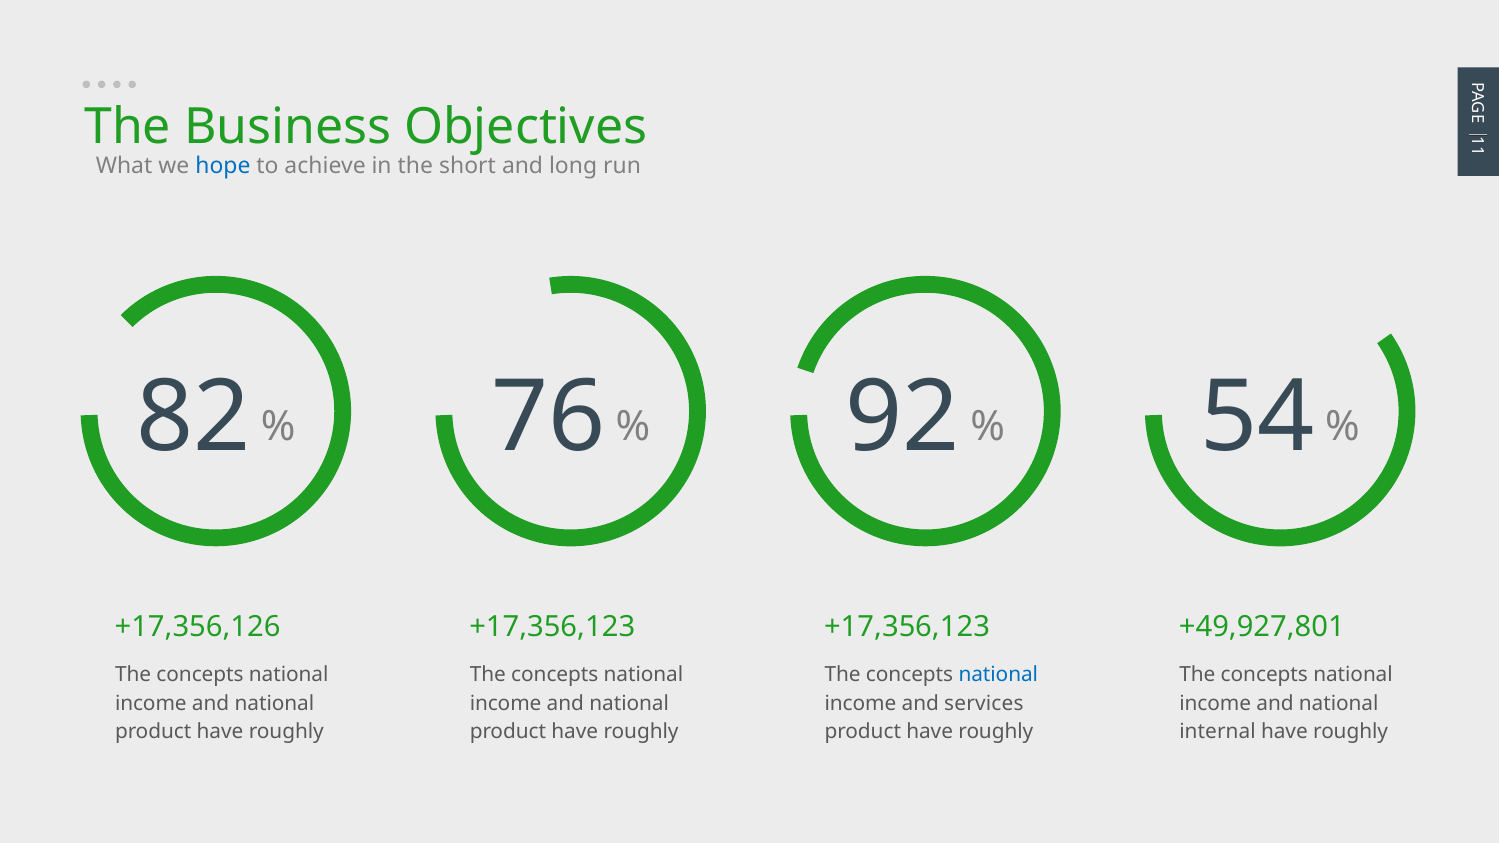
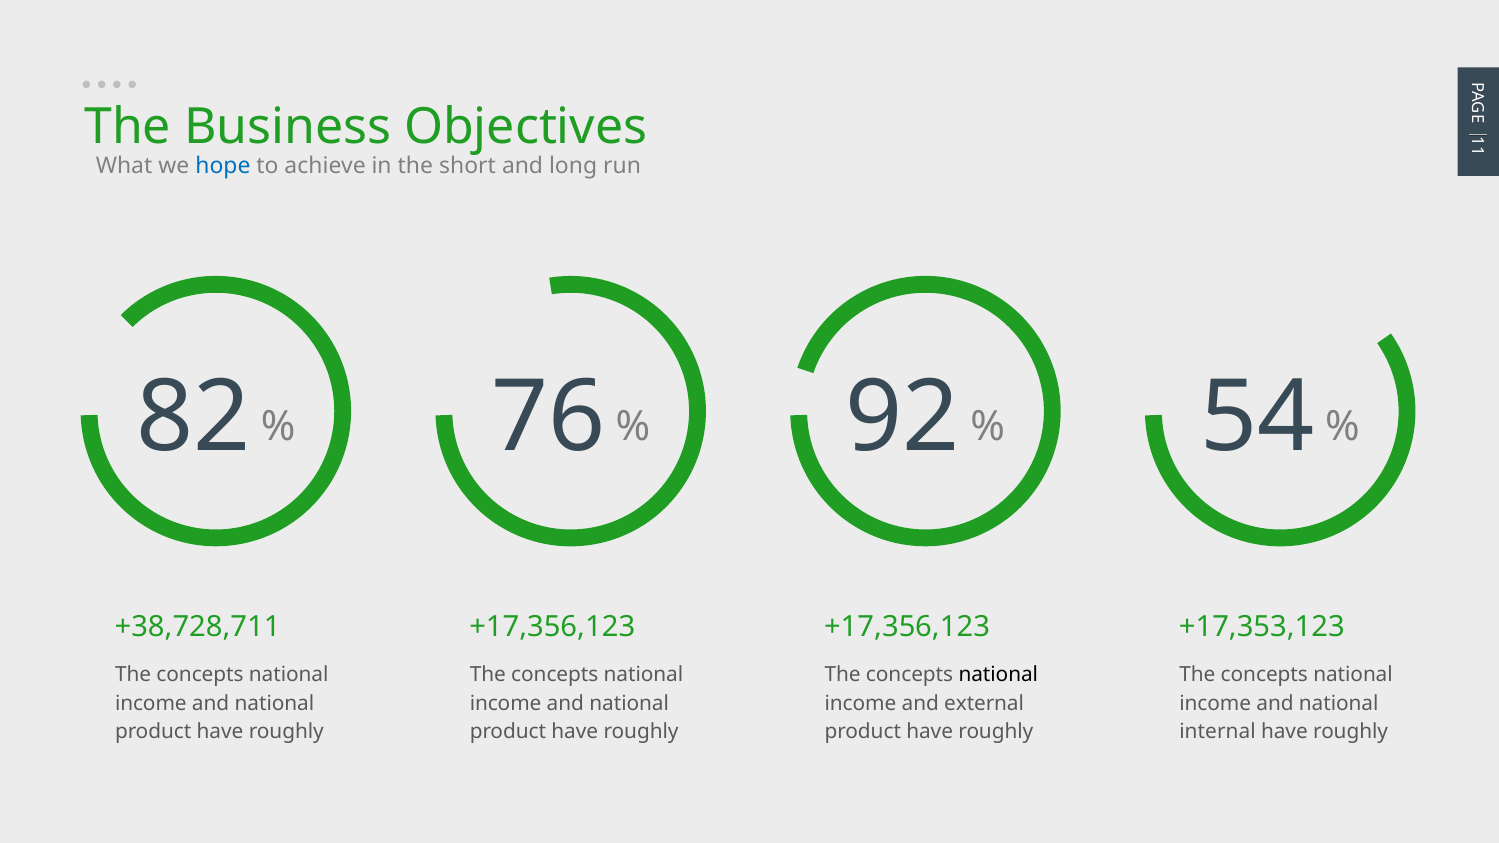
+17,356,126: +17,356,126 -> +38,728,711 (198, 627)
+49,927,801: +49,927,801 -> +17,353,123 (1262, 627)
national colour: blue -> black (998, 675)
services: services -> external (984, 704)
